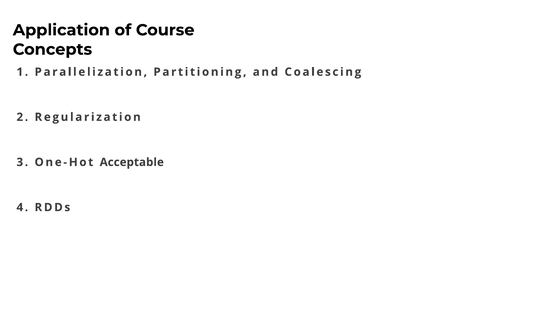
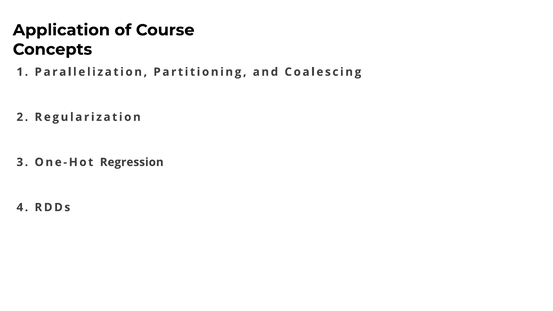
Acceptable: Acceptable -> Regression (132, 162)
